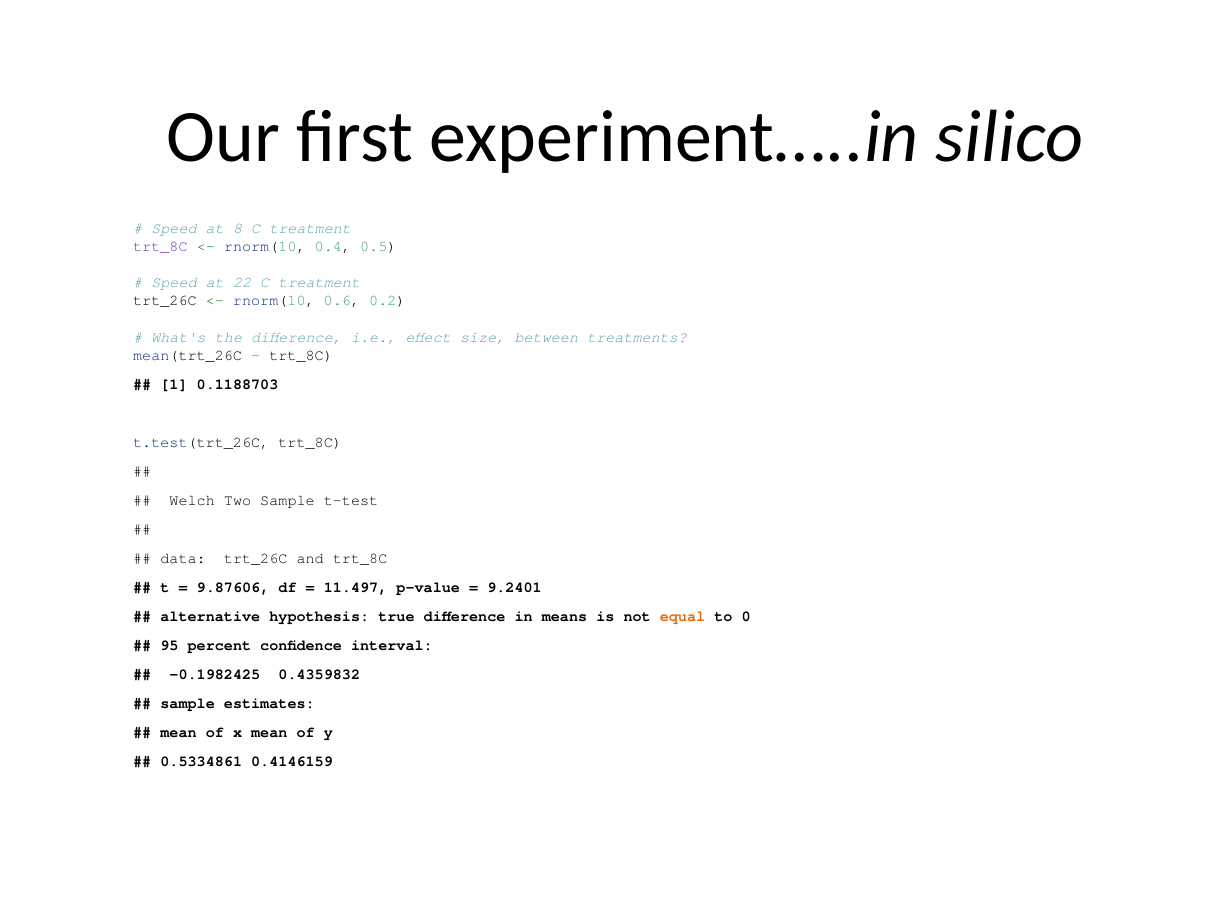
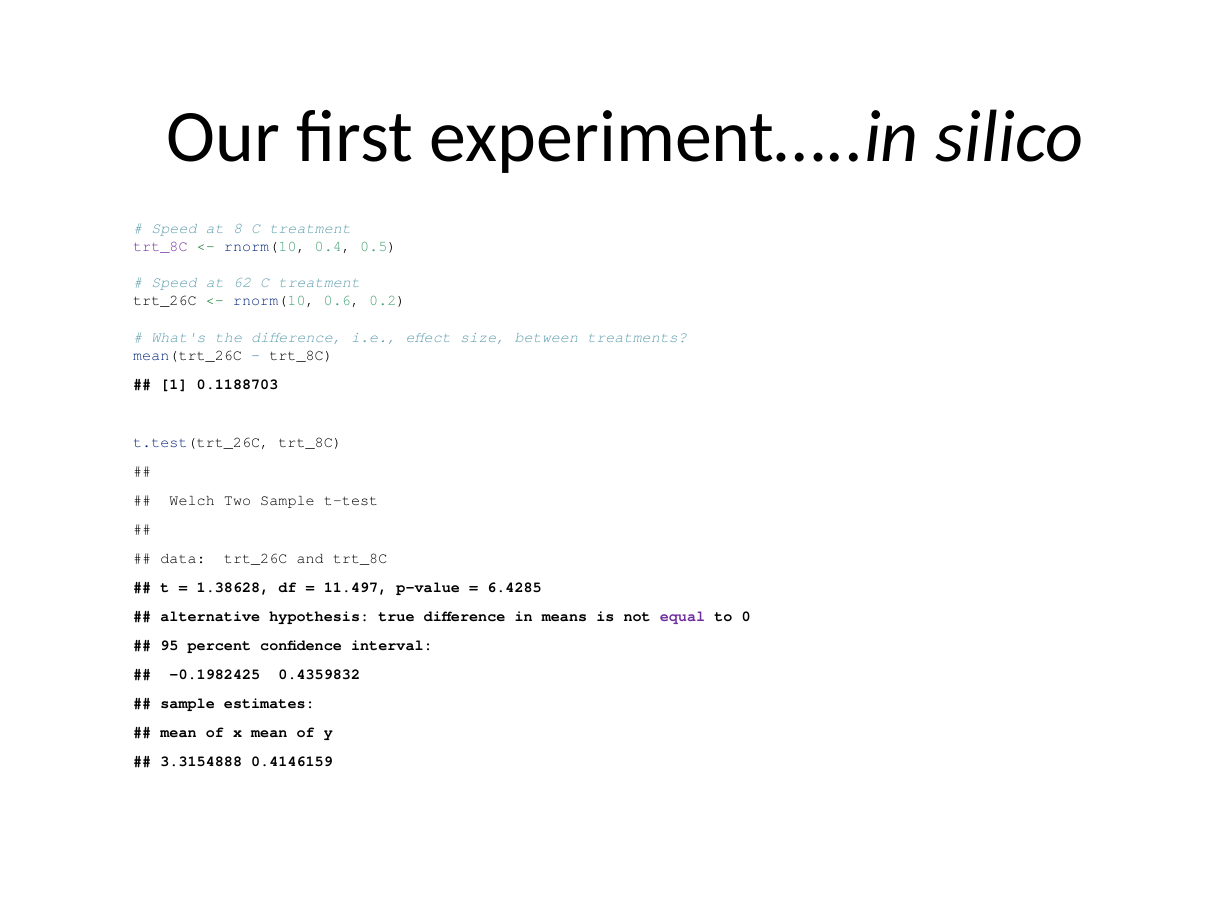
22: 22 -> 62 (242, 283)
9.87606: 9.87606 -> 1.38628 (233, 587)
9.2401: 9.2401 -> 6.4285 (515, 587)
equal colour: orange -> purple (683, 616)
0.5334861: 0.5334861 -> 3.3154888 (201, 761)
